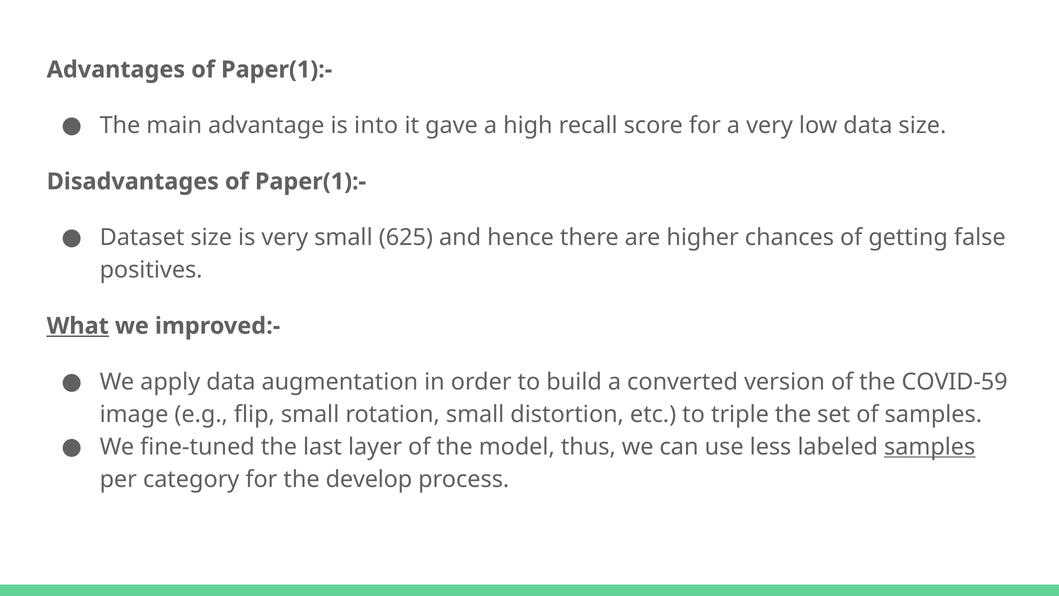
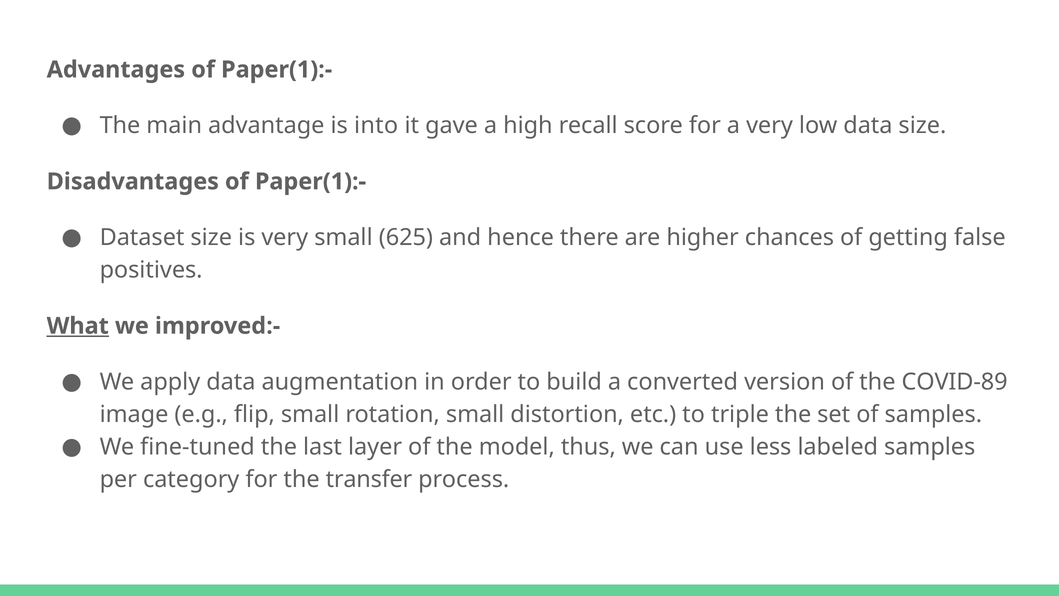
COVID-59: COVID-59 -> COVID-89 (955, 382)
samples underline: present -> none (930, 447)
develop: develop -> transfer (369, 479)
